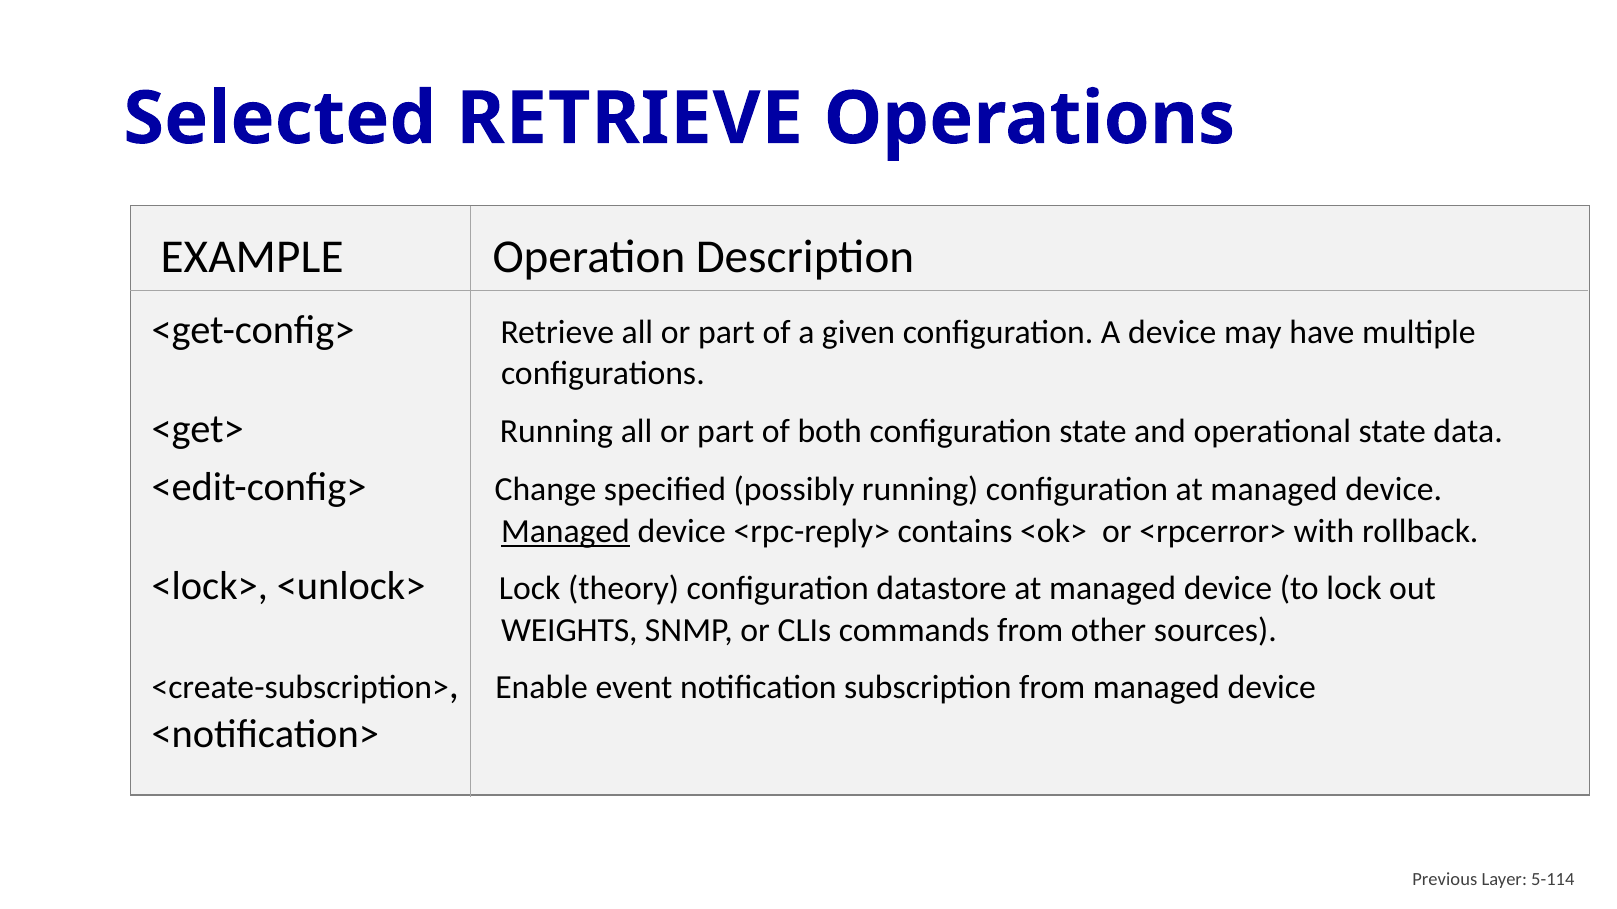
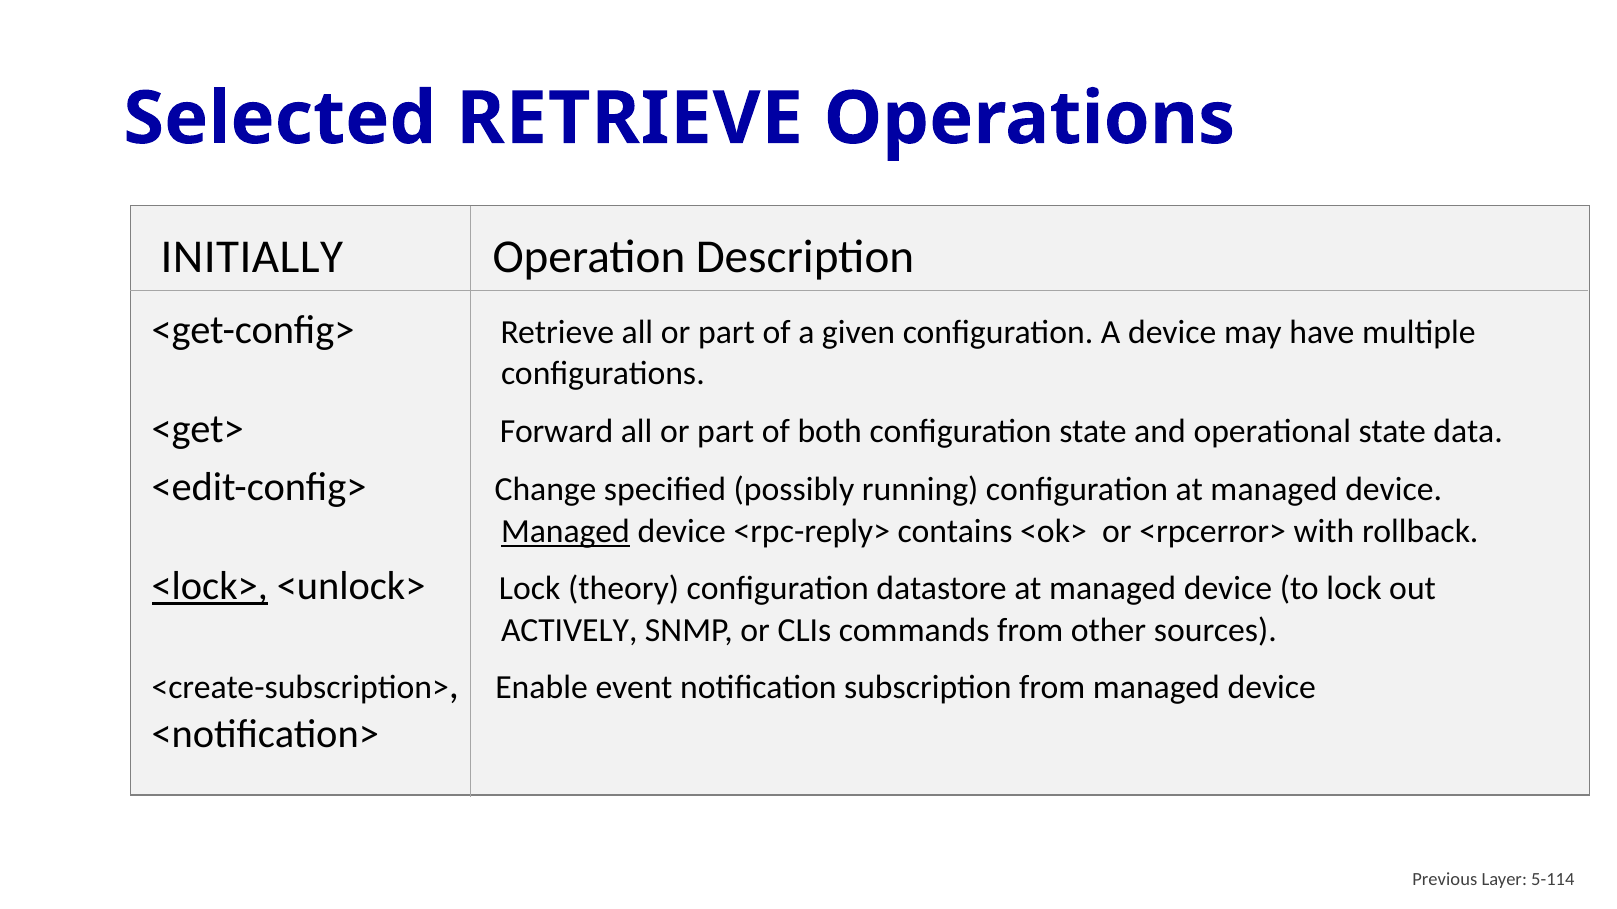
EXAMPLE: EXAMPLE -> INITIALLY (252, 258)
<get> Running: Running -> Forward (557, 431)
<lock> underline: none -> present (210, 587)
WEIGHTS: WEIGHTS -> ACTIVELY (569, 631)
